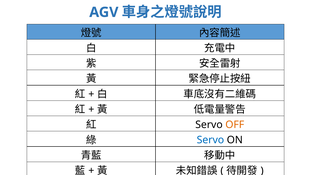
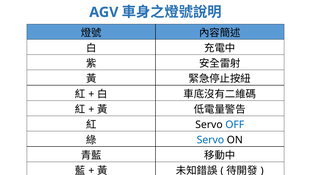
OFF colour: orange -> blue (235, 125)
